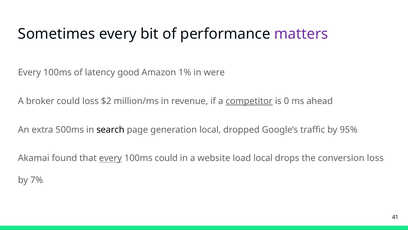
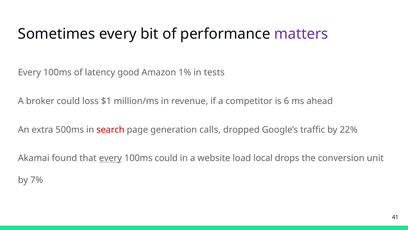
were: were -> tests (214, 72)
$2: $2 -> $1 (106, 101)
competitor underline: present -> none (249, 101)
0: 0 -> 6 (286, 101)
search colour: black -> red (110, 129)
generation local: local -> calls (210, 129)
95%: 95% -> 22% (349, 129)
conversion loss: loss -> unit (375, 158)
